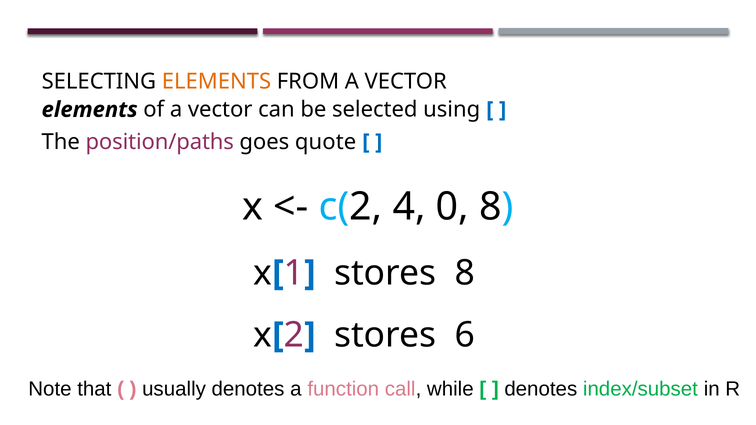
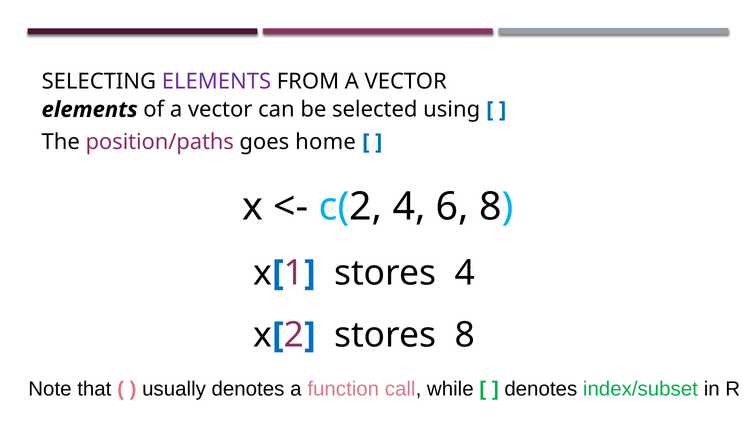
ELEMENTS colour: orange -> purple (216, 81)
quote: quote -> home (326, 142)
0: 0 -> 6 (453, 207)
stores 8: 8 -> 4 (465, 273)
stores 6: 6 -> 8 (465, 335)
